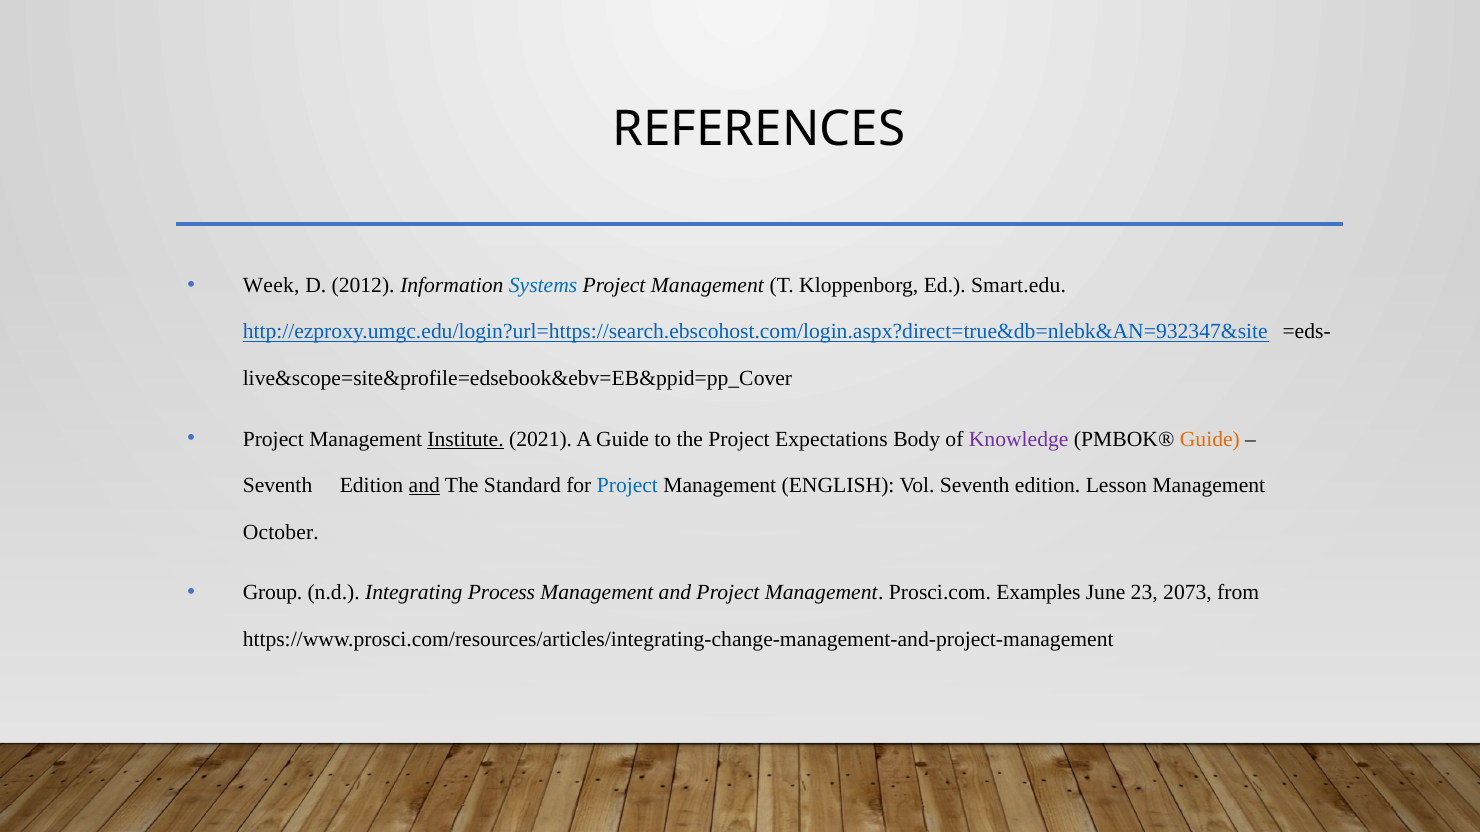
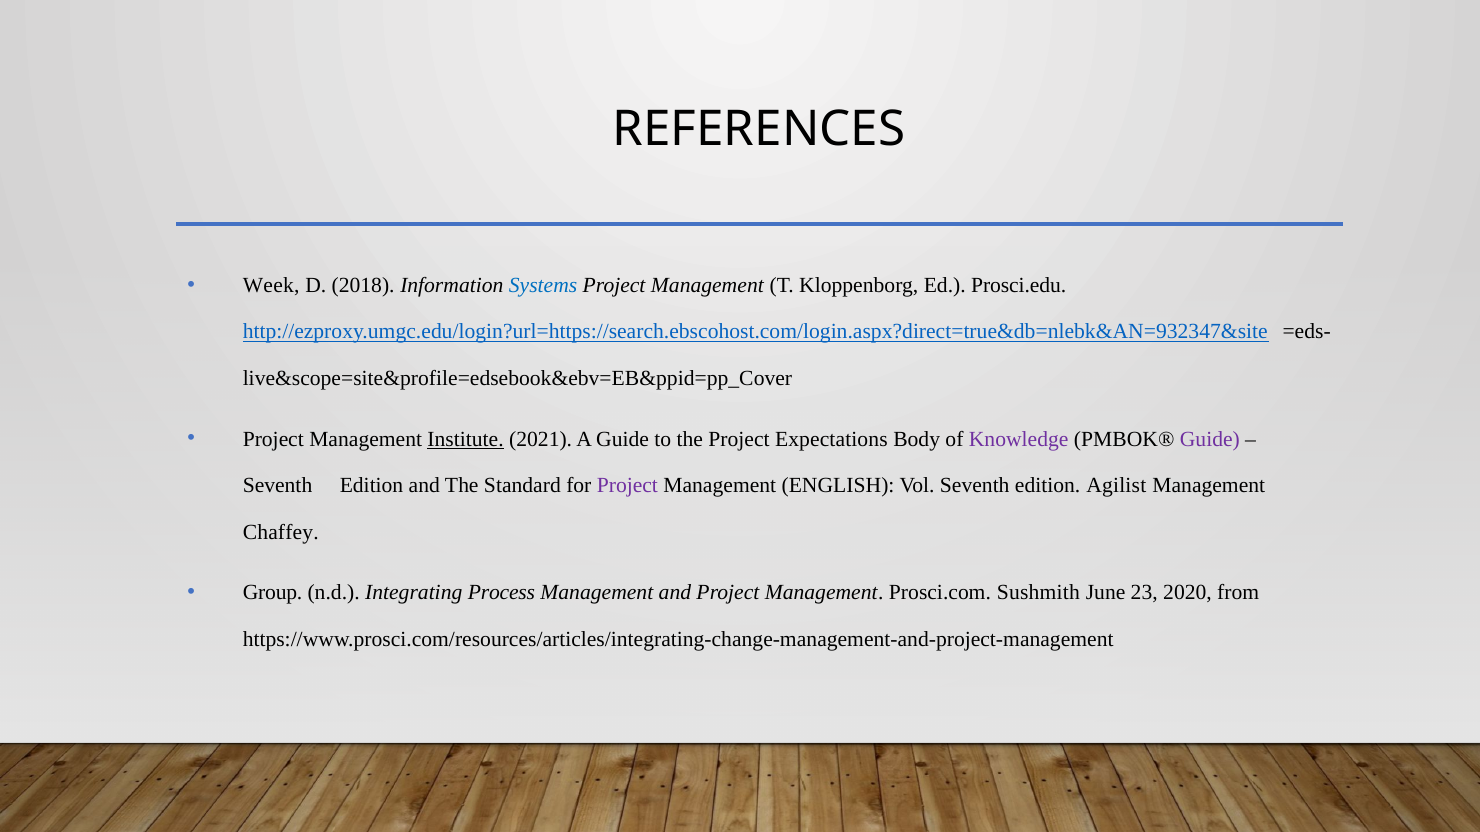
2012: 2012 -> 2018 (363, 285)
Smart.edu: Smart.edu -> Prosci.edu (1019, 285)
Guide colour: orange -> purple (1210, 439)
and underline: present -> none (424, 486)
Project colour: blue -> purple (627, 486)
Lesson: Lesson -> Agilist (1116, 486)
October: October -> Chaffey (281, 532)
Examples: Examples -> Sushmith (1038, 593)
2073: 2073 -> 2020 (1188, 593)
